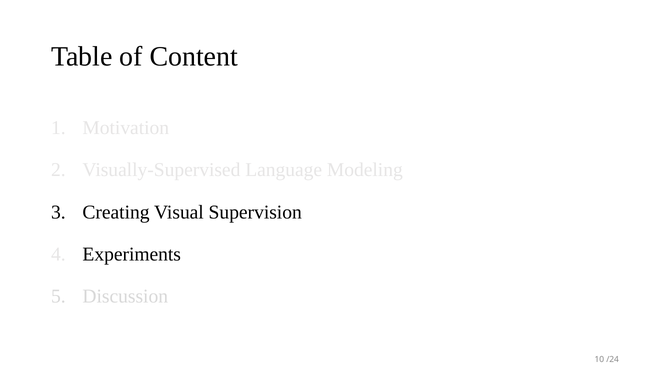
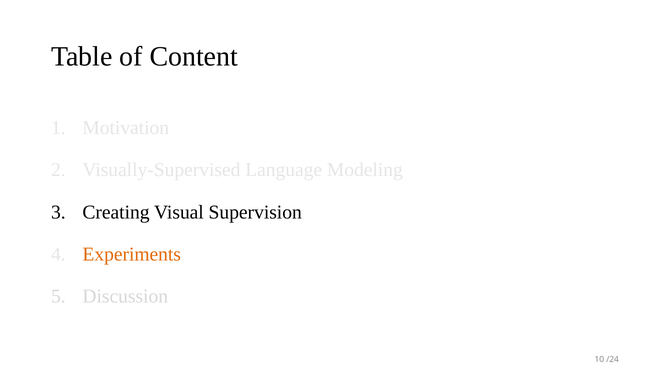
Experiments colour: black -> orange (132, 254)
